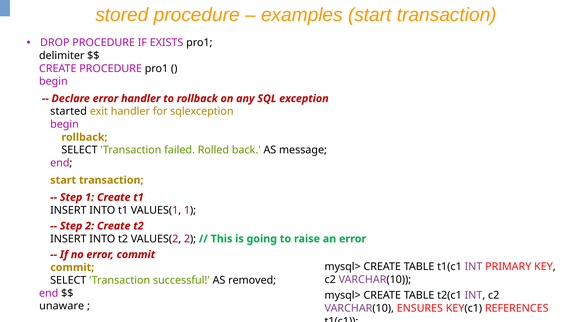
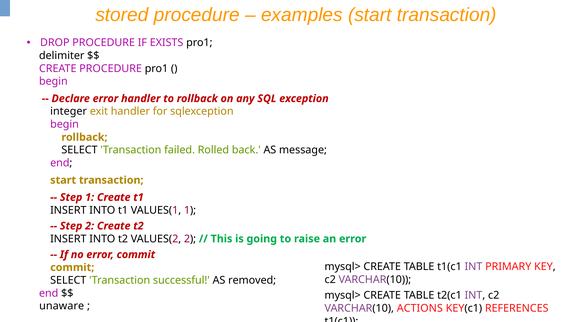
started: started -> integer (69, 112)
ENSURES: ENSURES -> ACTIONS (420, 309)
